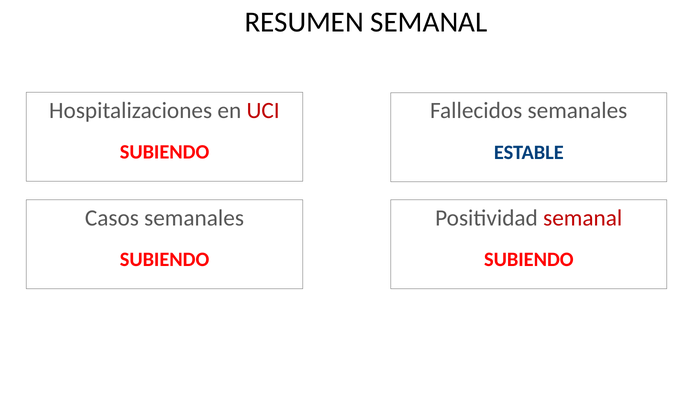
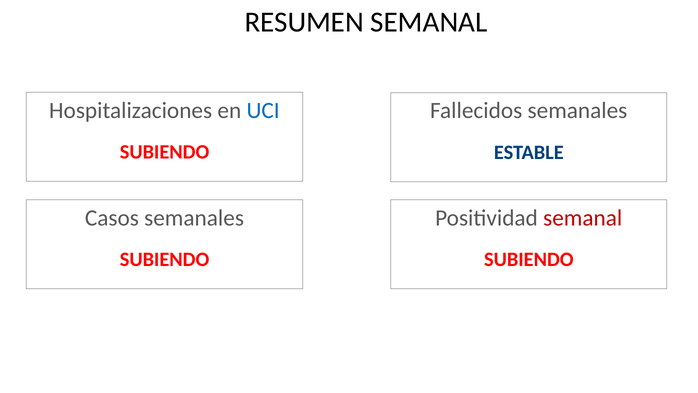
UCI colour: red -> blue (263, 110)
